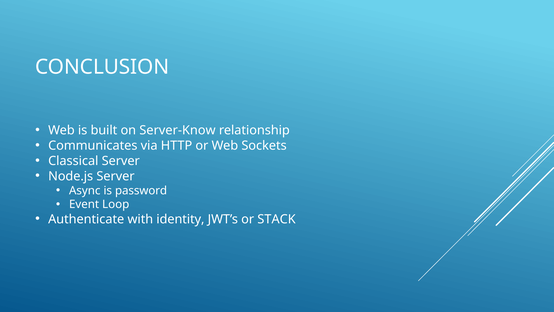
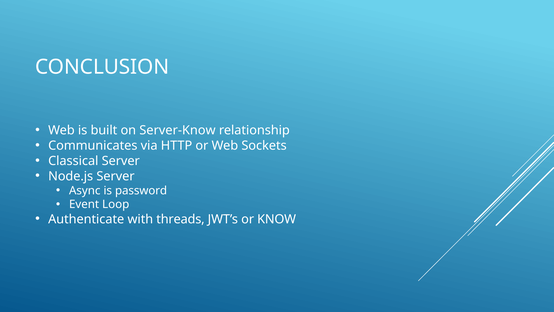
identity: identity -> threads (180, 219)
STACK: STACK -> KNOW (277, 219)
